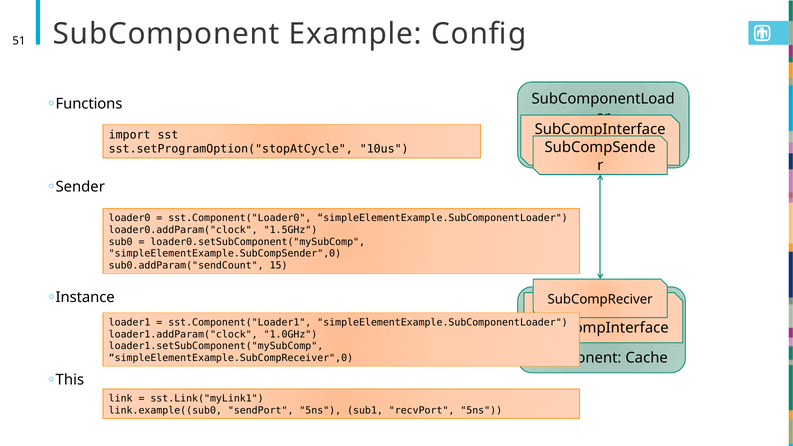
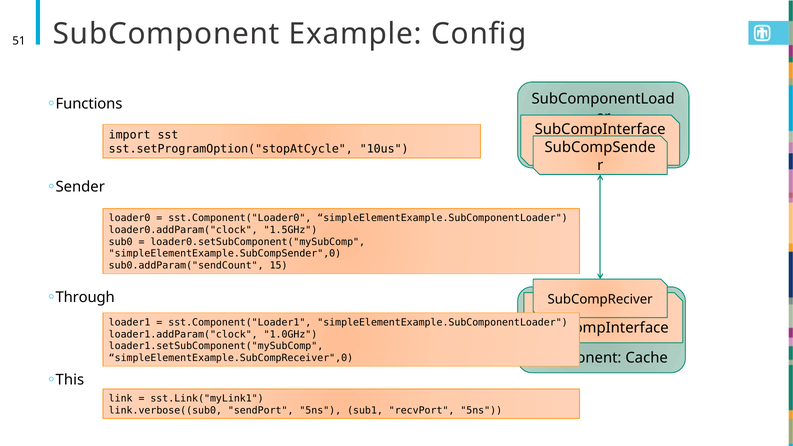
Instance: Instance -> Through (85, 297)
link.example((sub0: link.example((sub0 -> link.verbose((sub0 (165, 410)
